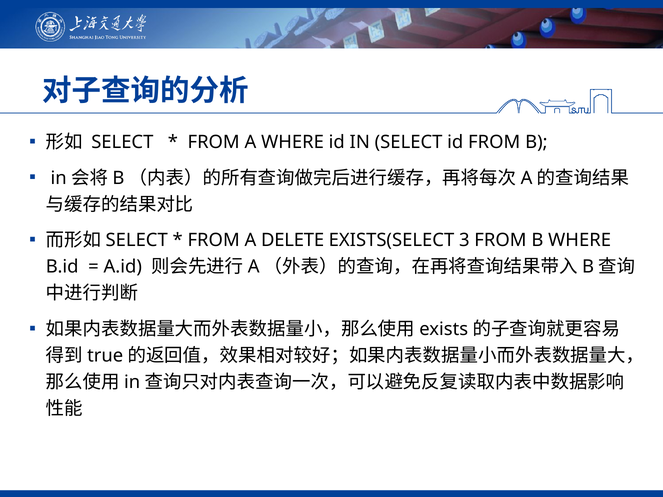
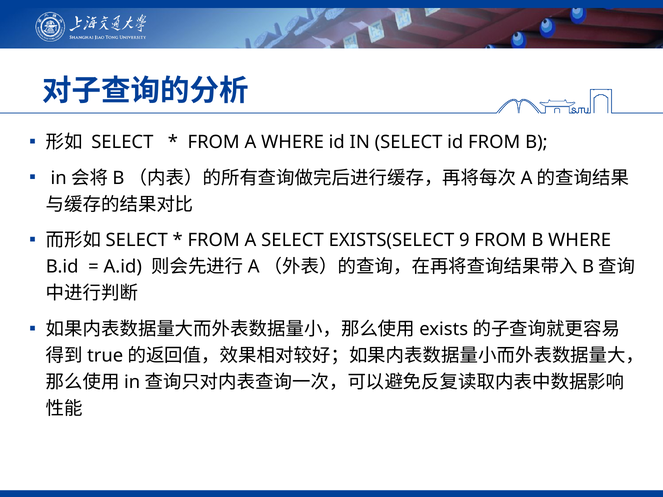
A DELETE: DELETE -> SELECT (292, 240)
3: 3 -> 9 (464, 240)
